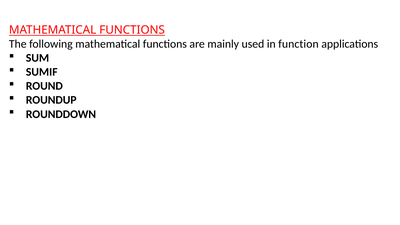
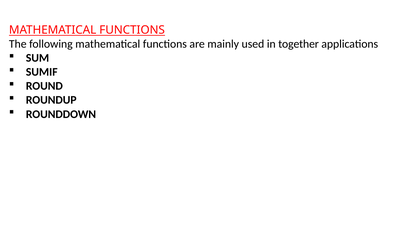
function: function -> together (299, 44)
